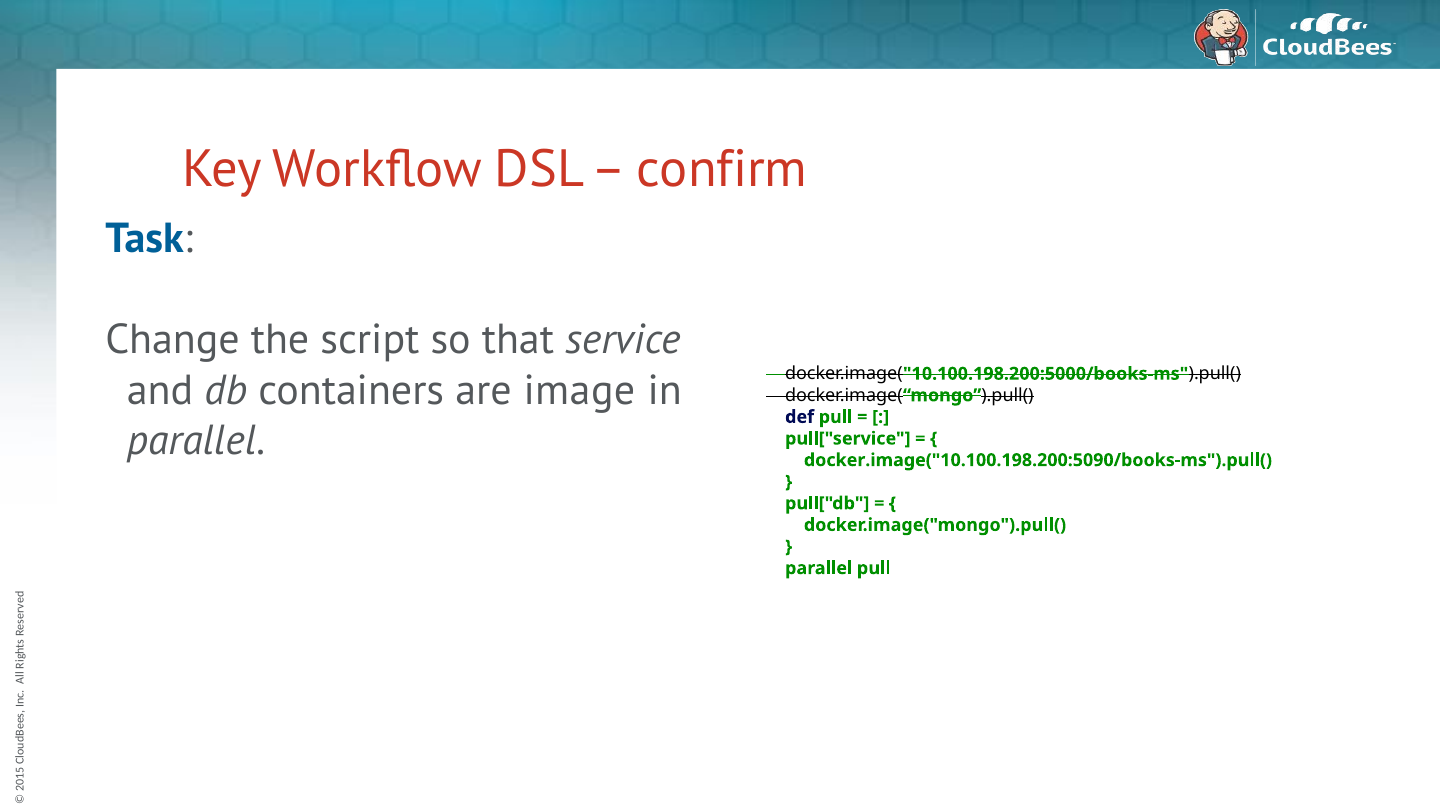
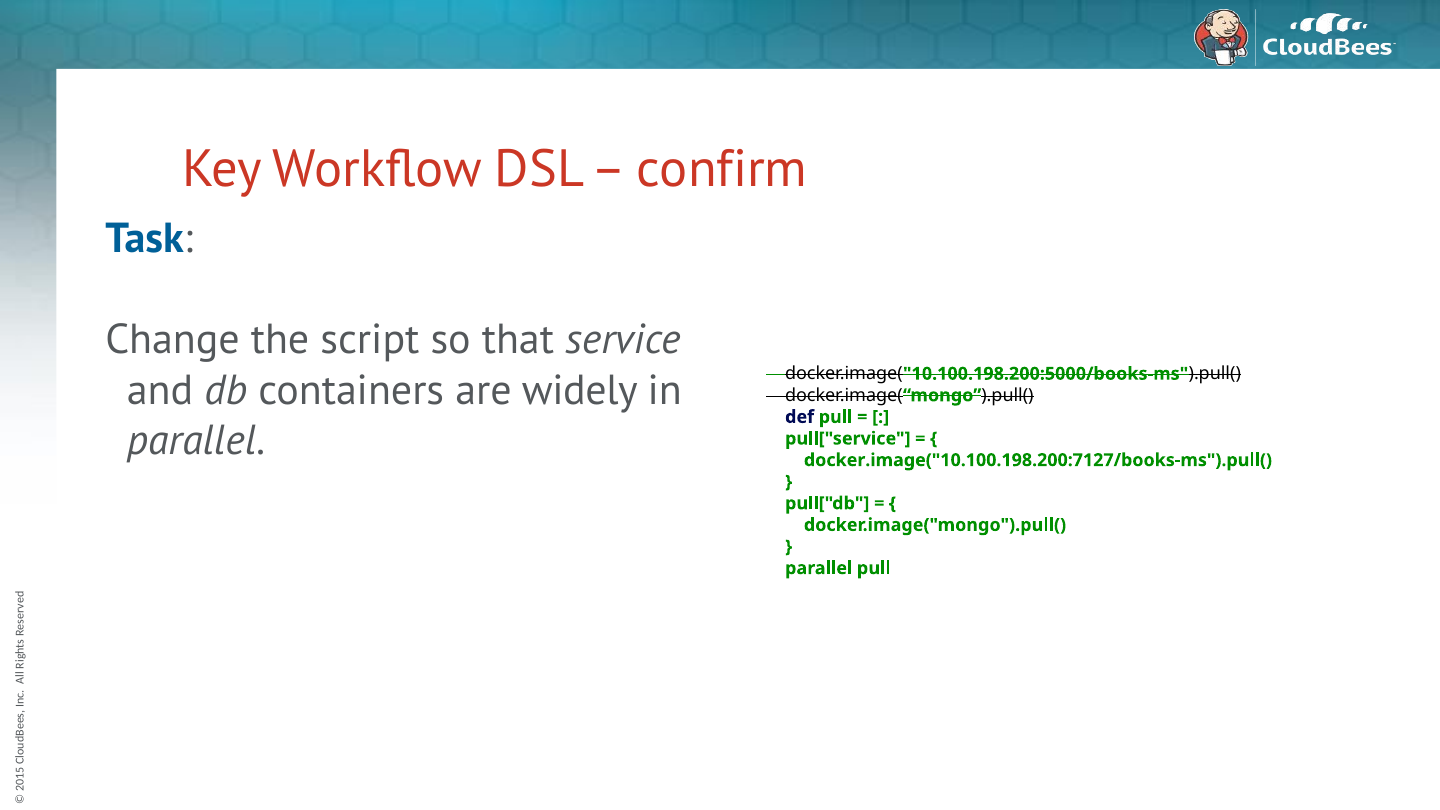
image: image -> widely (580, 390)
docker.image("10.100.198.200:5090/books-ms").pull(: docker.image("10.100.198.200:5090/books-ms").pull( -> docker.image("10.100.198.200:7127/books-ms").pull( (1038, 460)
